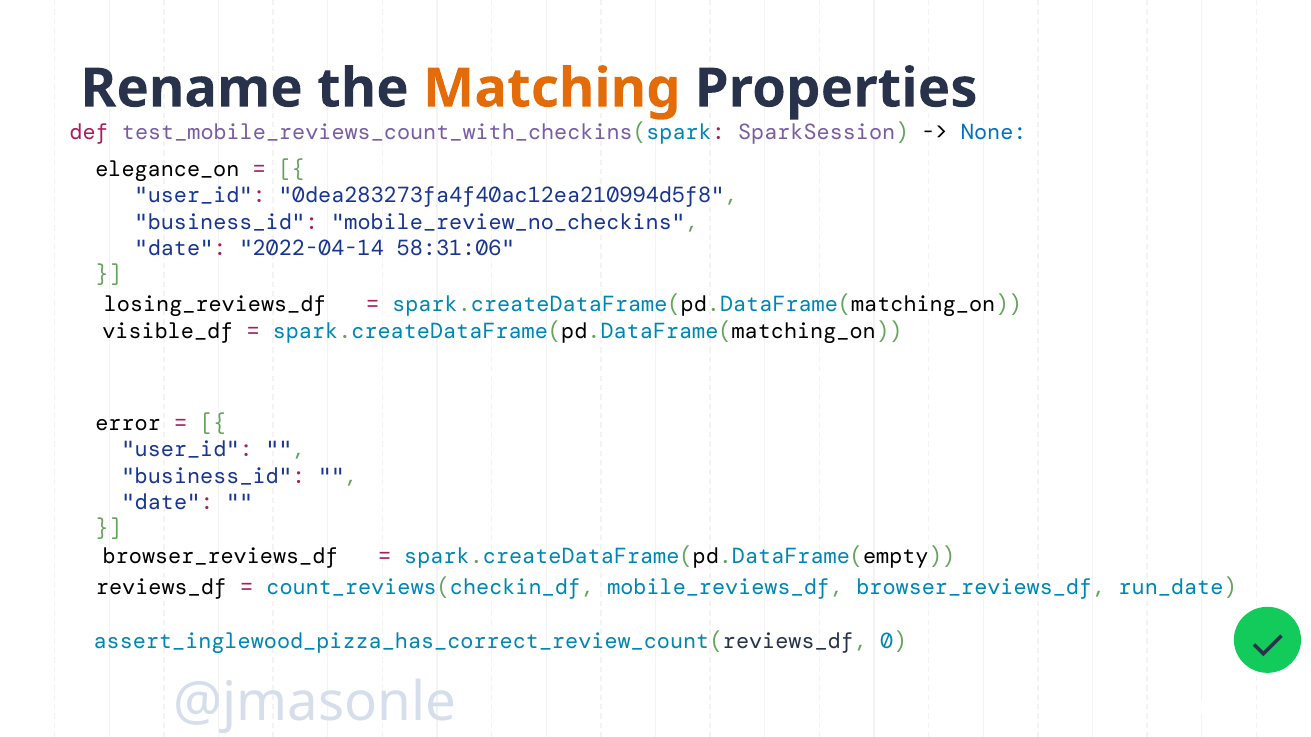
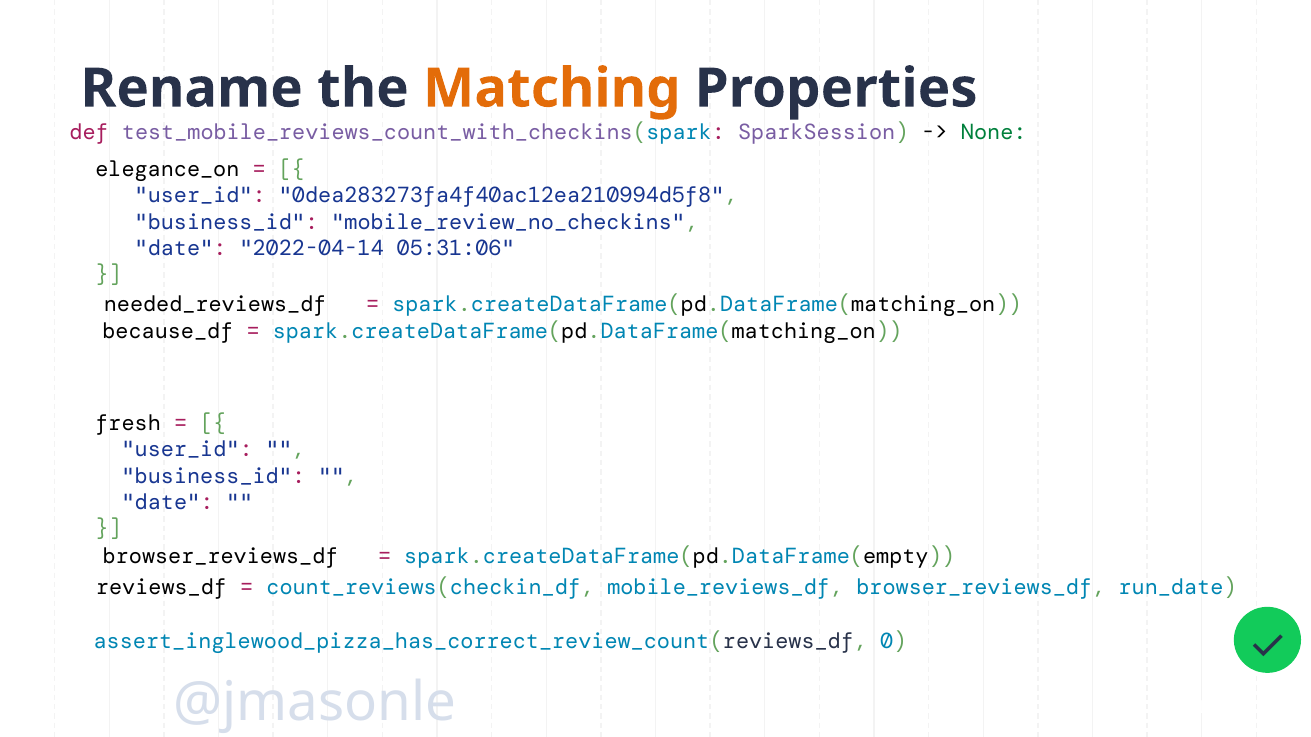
None colour: blue -> green (994, 132)
58:31:06: 58:31:06 -> 05:31:06 (456, 248)
losing_reviews_df: losing_reviews_df -> needed_reviews_df (215, 305)
visible_df: visible_df -> because_df (168, 331)
error: error -> fresh (128, 424)
